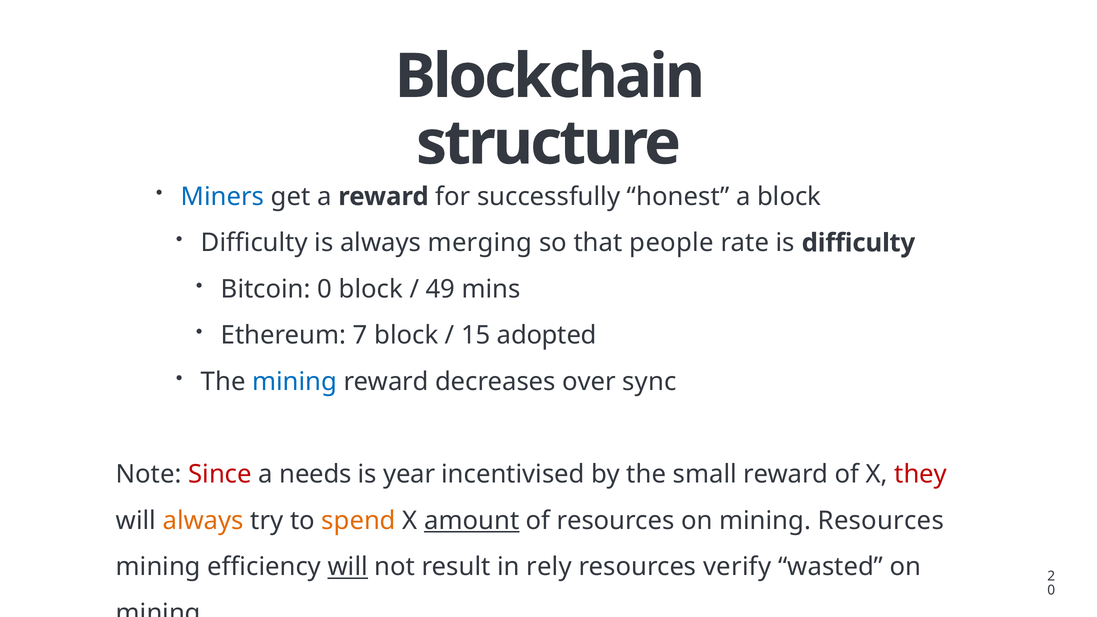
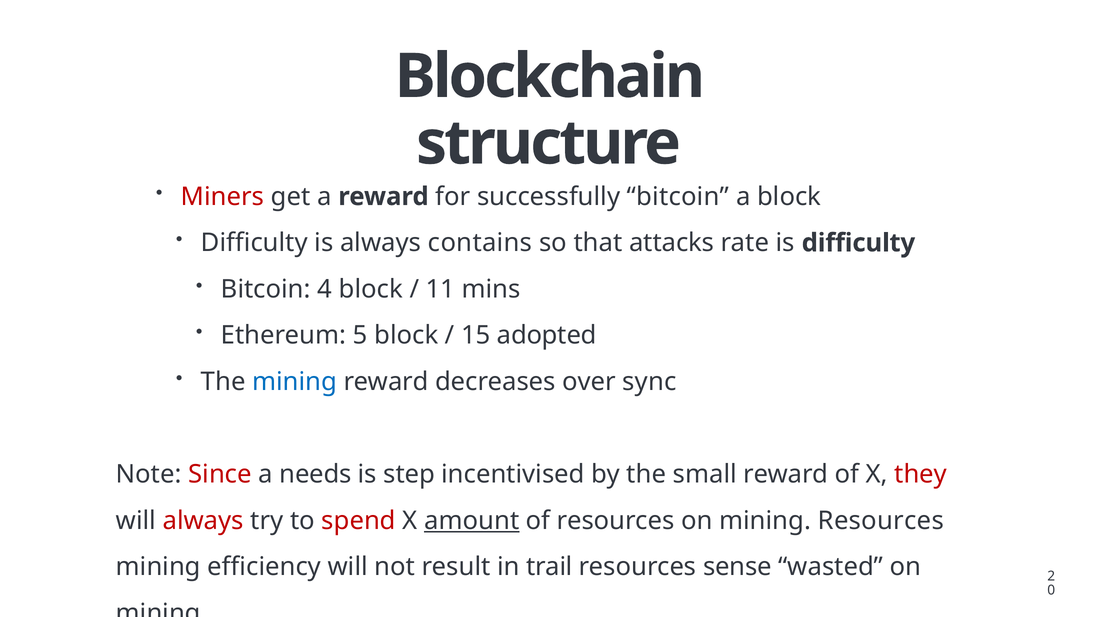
Miners colour: blue -> red (223, 197)
successfully honest: honest -> bitcoin (678, 197)
merging: merging -> contains (480, 243)
people: people -> attacks (672, 243)
Bitcoin 0: 0 -> 4 (325, 289)
49: 49 -> 11 (440, 289)
7: 7 -> 5 (360, 336)
year: year -> step (409, 474)
always colour: orange -> red (203, 521)
spend colour: orange -> red (359, 521)
will underline: present -> none (348, 567)
rely: rely -> trail (549, 567)
verify: verify -> sense (737, 567)
